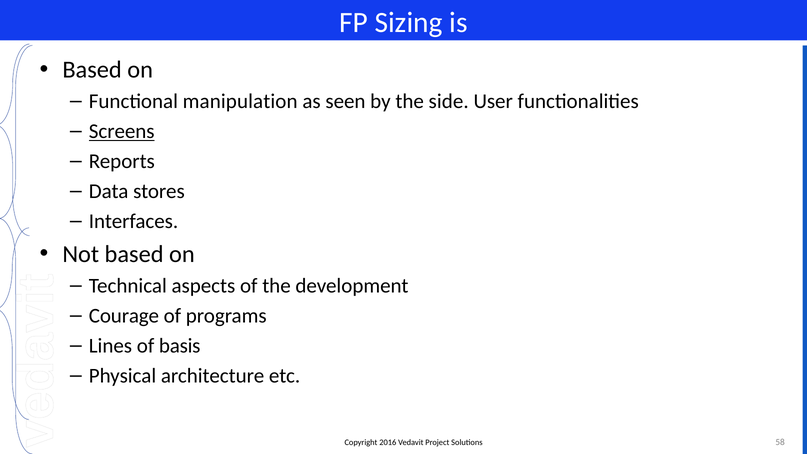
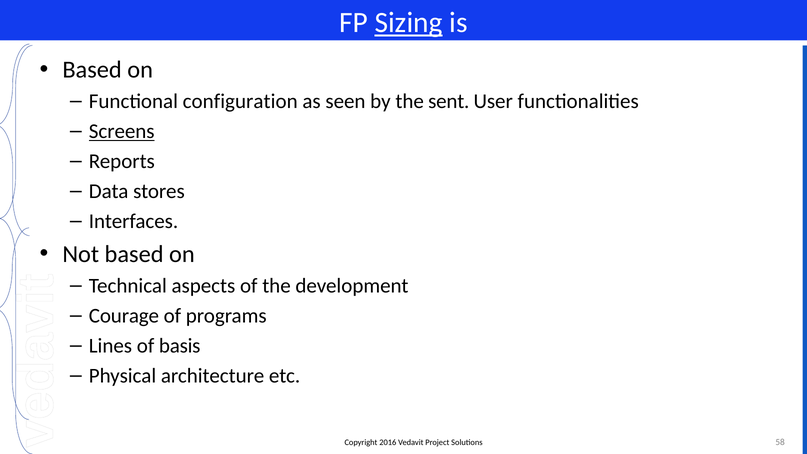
Sizing underline: none -> present (409, 23)
manipulation: manipulation -> configuration (240, 102)
side: side -> sent (449, 102)
